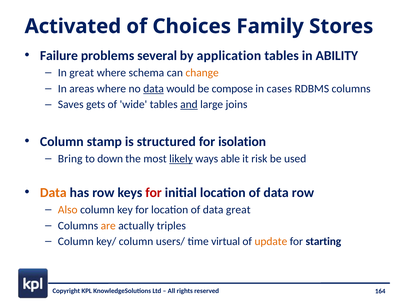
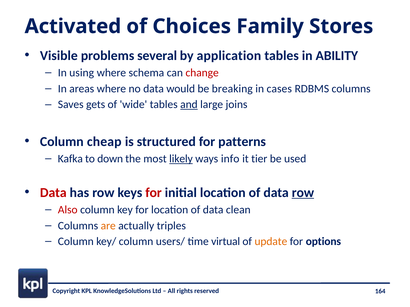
Failure: Failure -> Visible (59, 56)
In great: great -> using (82, 73)
change colour: orange -> red (202, 73)
data underline: present -> none (154, 89)
compose: compose -> breaking (232, 89)
stamp: stamp -> cheap (104, 142)
isolation: isolation -> patterns (242, 142)
Bring: Bring -> Kafka (70, 159)
able: able -> info (230, 159)
risk: risk -> tier (259, 159)
Data colour: orange -> red (53, 193)
row underline: none -> present (303, 193)
Also colour: orange -> red (68, 210)
data great: great -> clean (238, 210)
starting: starting -> options (323, 242)
